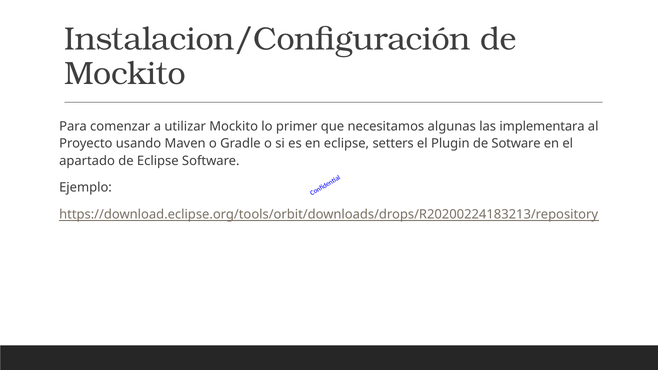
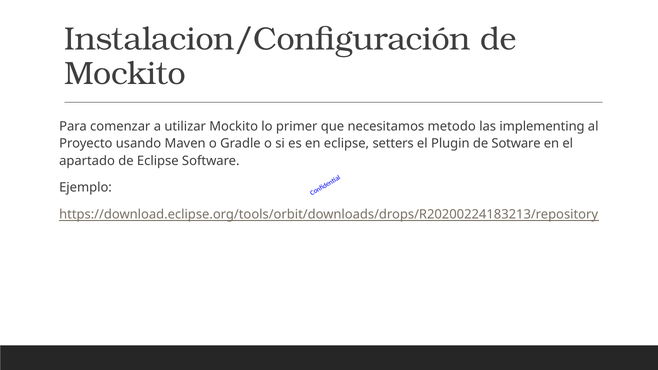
algunas: algunas -> metodo (452, 127)
implementara: implementara -> implementing (542, 127)
